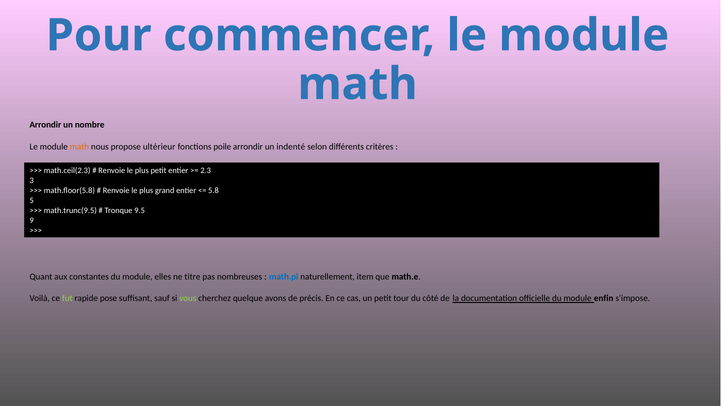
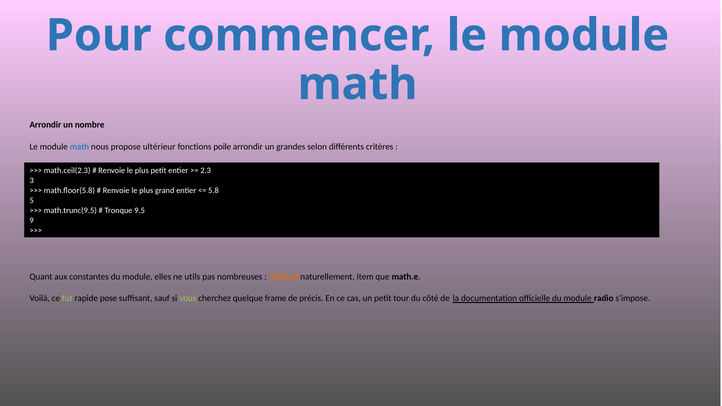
math colour: orange -> blue (79, 147)
indenté: indenté -> grandes (291, 147)
titre: titre -> utils (192, 277)
math.pi colour: blue -> orange (284, 277)
avons: avons -> frame (276, 299)
enfin: enfin -> radio (604, 299)
